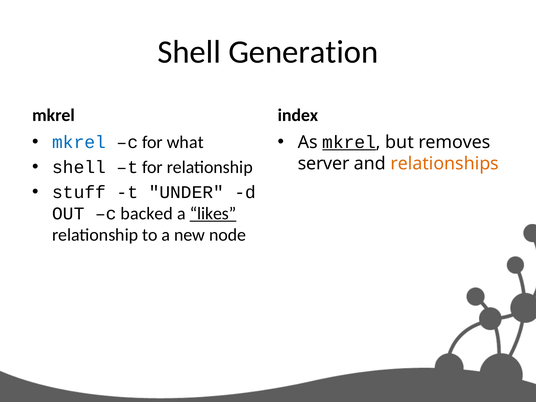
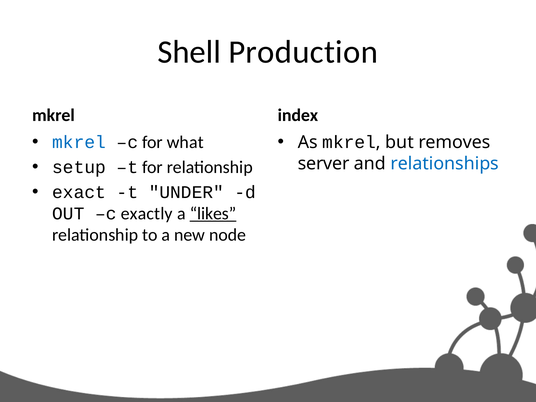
Generation: Generation -> Production (303, 52)
mkrel underline: present -> none (349, 142)
shell: shell -> setup (79, 167)
relationships colour: orange -> blue (445, 164)
stuff: stuff -> exact (79, 192)
backed: backed -> exactly (147, 214)
